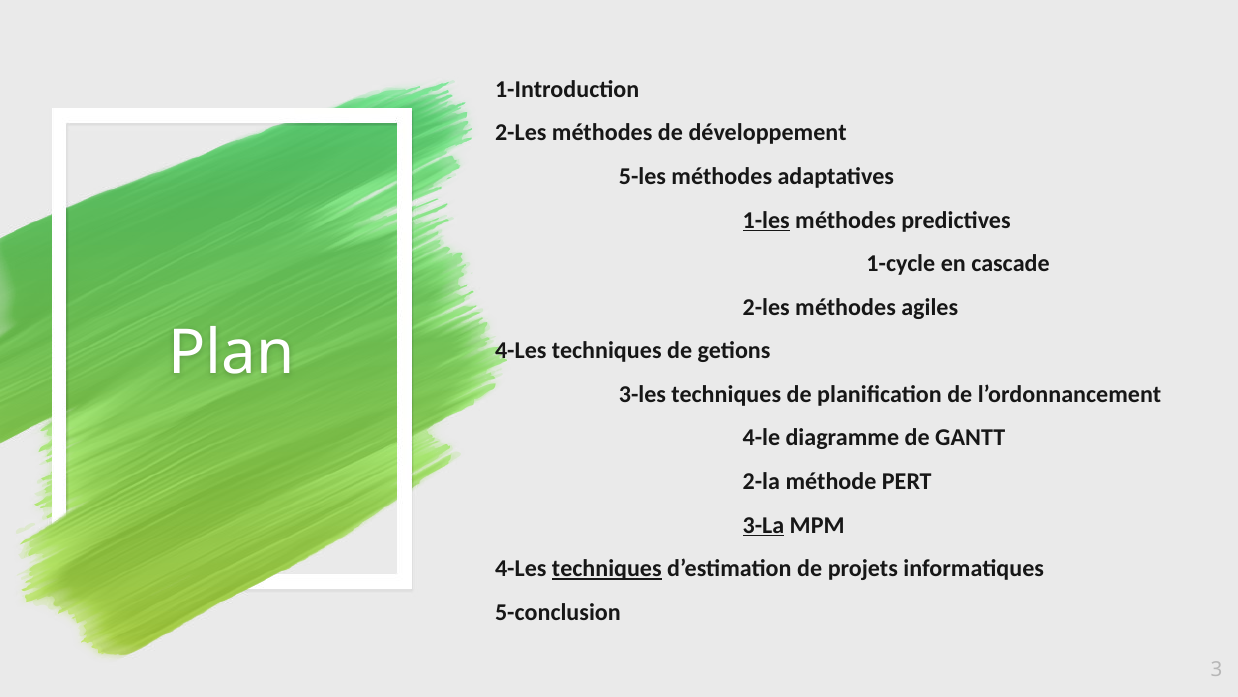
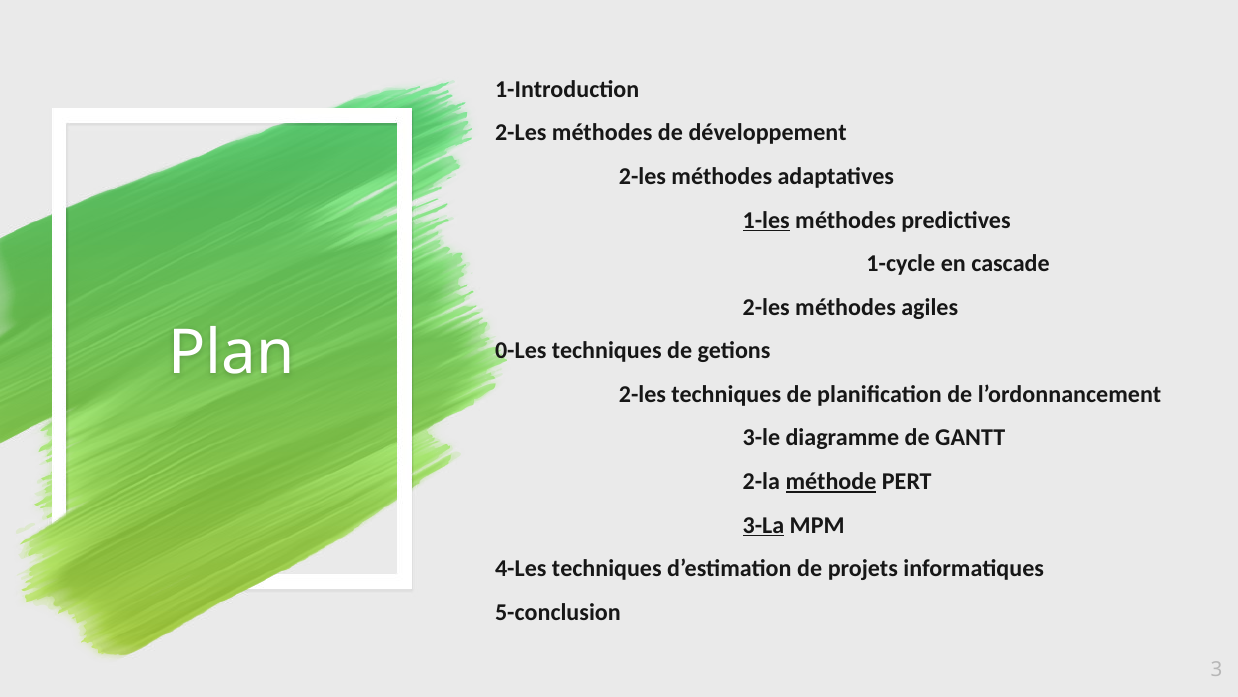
5-les: 5-les -> 2-les (642, 176)
4-Les: 4-Les -> 0-Les (521, 351)
3-les: 3-les -> 2-les (642, 394)
4-le: 4-le -> 3-le (761, 438)
méthode underline: none -> present (831, 481)
techniques underline: present -> none (607, 568)
